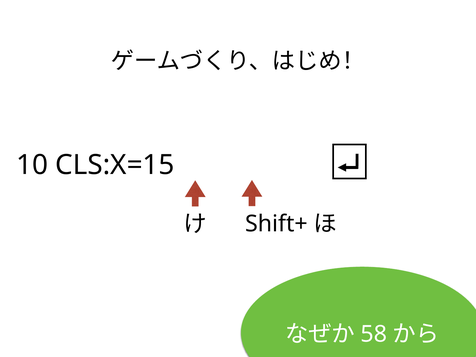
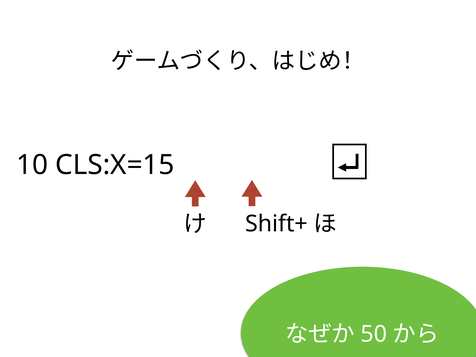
58: 58 -> 50 (374, 334)
